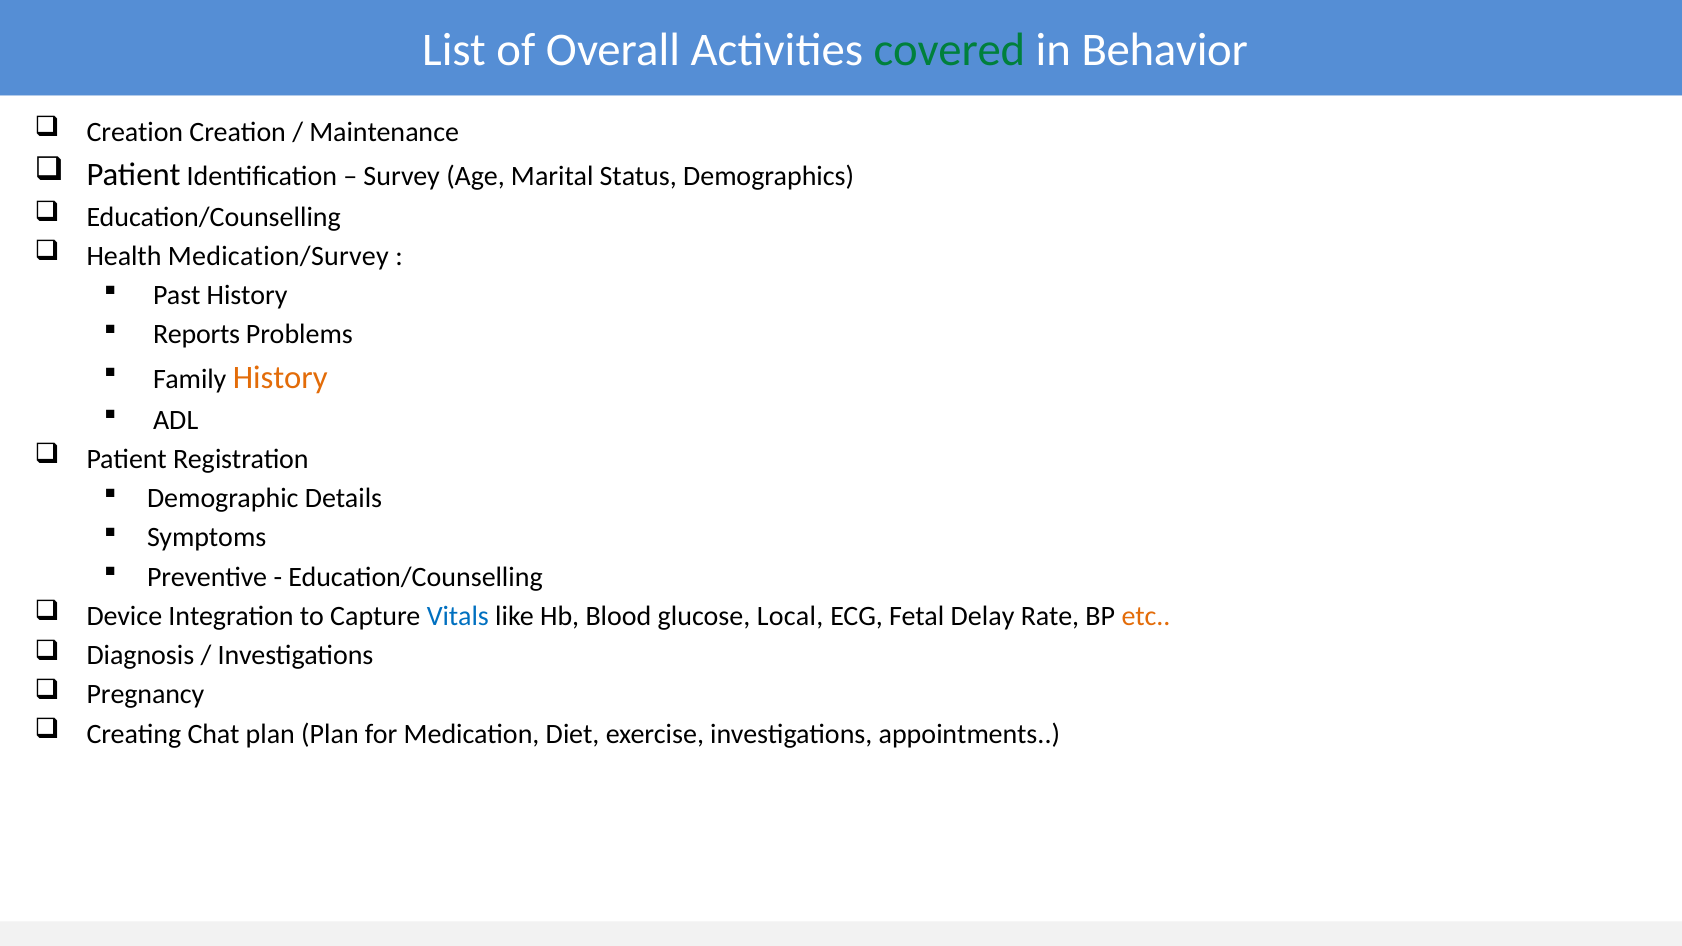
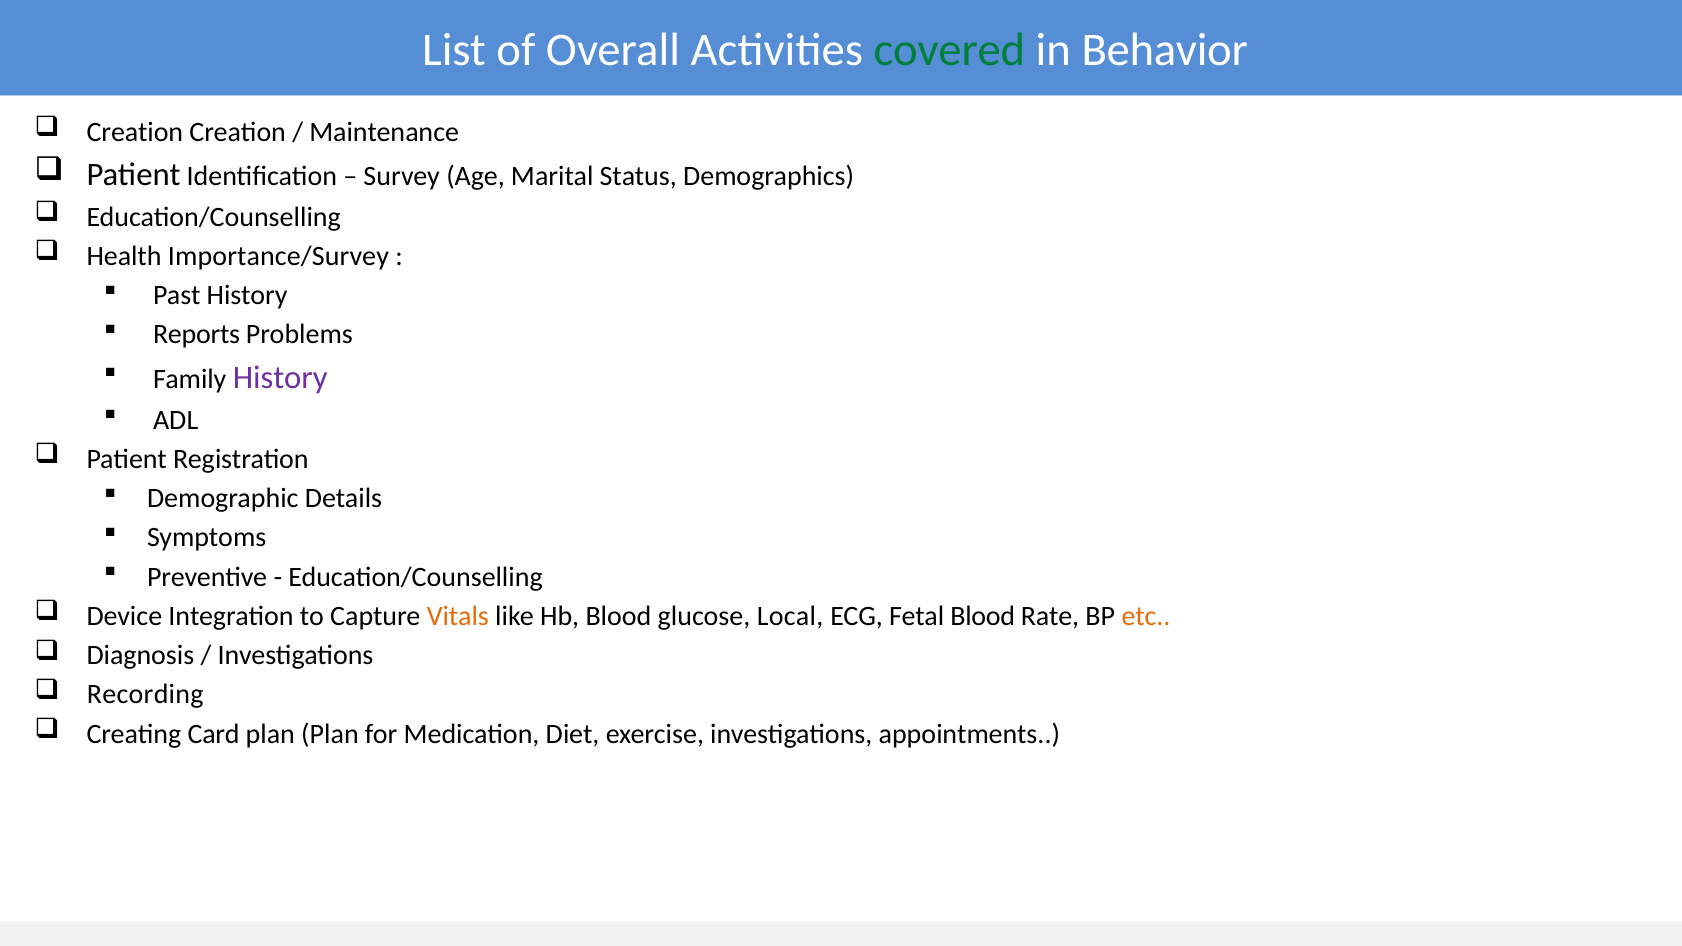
Medication/Survey: Medication/Survey -> Importance/Survey (278, 256)
History colour: orange -> purple (280, 378)
Vitals colour: blue -> orange (458, 616)
Fetal Delay: Delay -> Blood (983, 616)
Pregnancy: Pregnancy -> Recording (145, 695)
Chat: Chat -> Card (214, 734)
